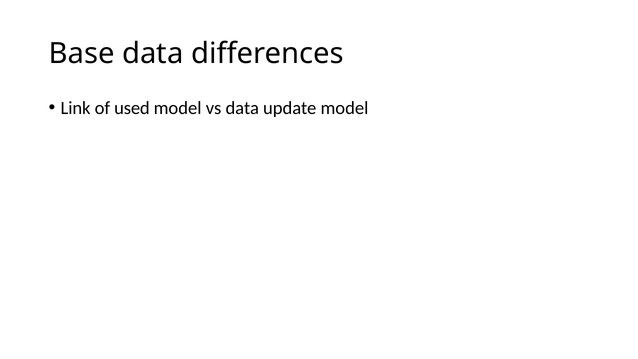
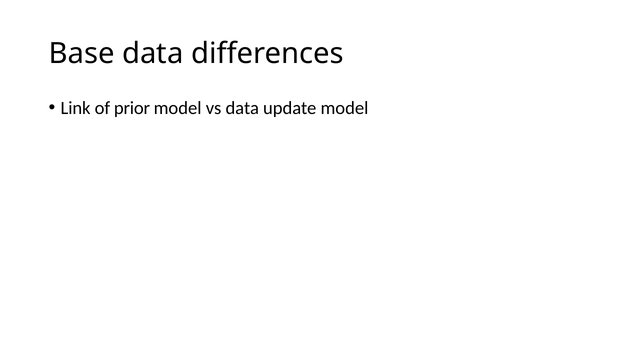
used: used -> prior (132, 108)
